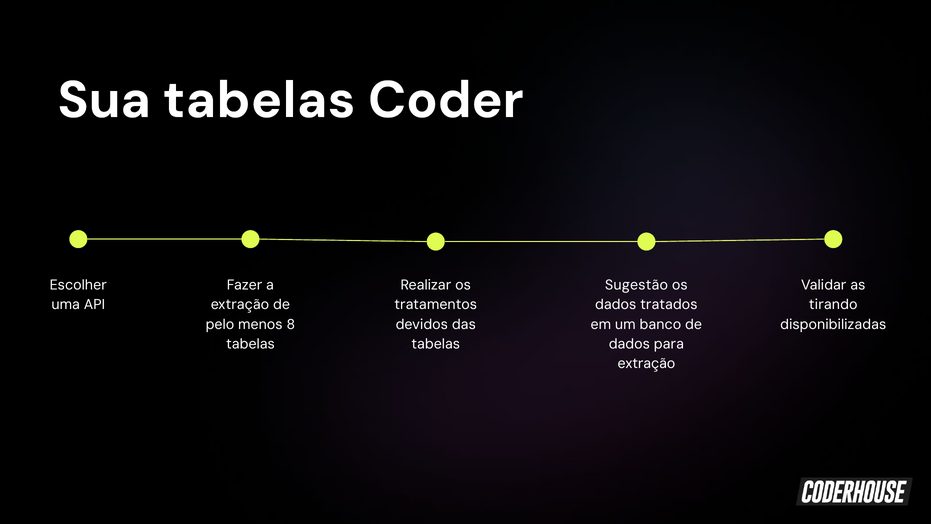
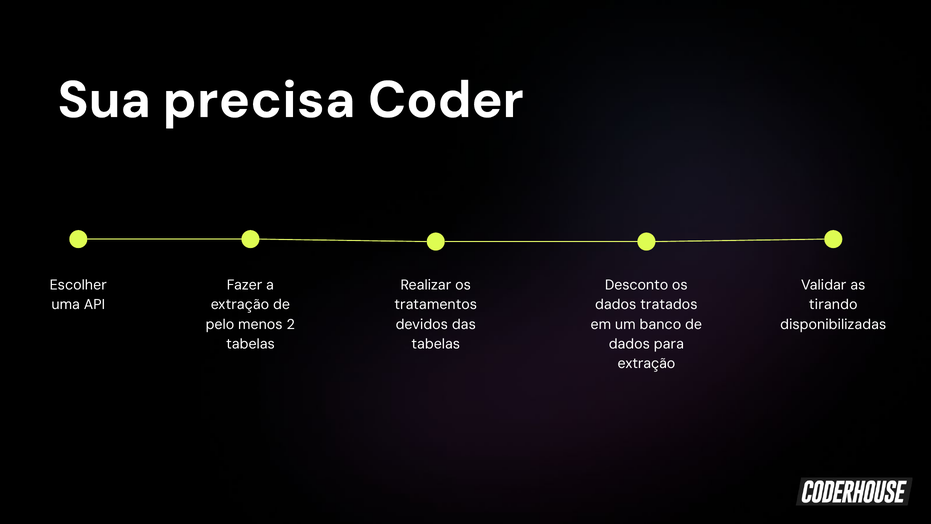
Sua tabelas: tabelas -> precisa (259, 100)
Sugestão: Sugestão -> Desconto (637, 285)
8: 8 -> 2 (291, 324)
